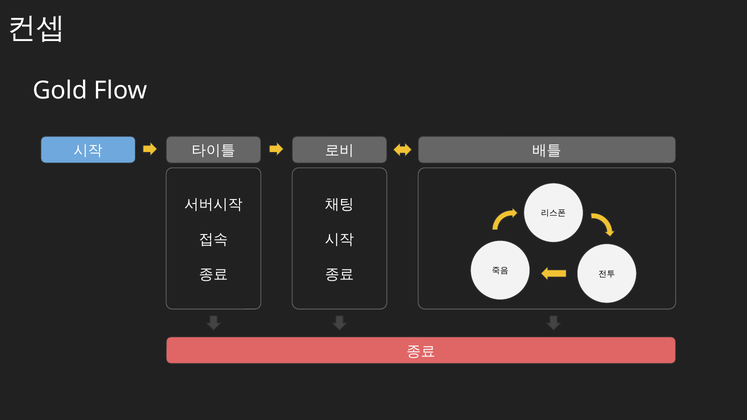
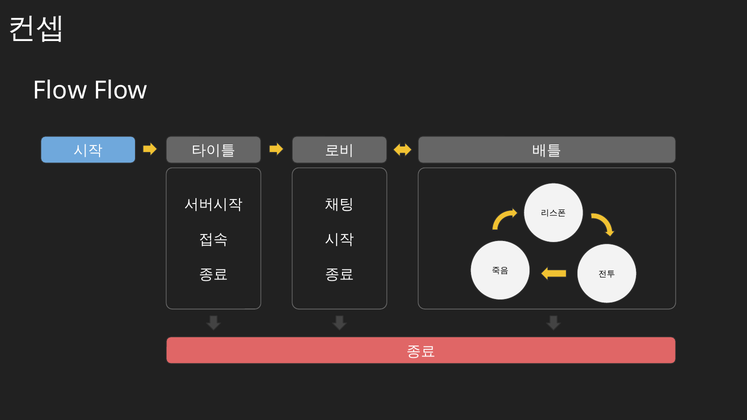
Gold: Gold -> Flow (60, 91)
